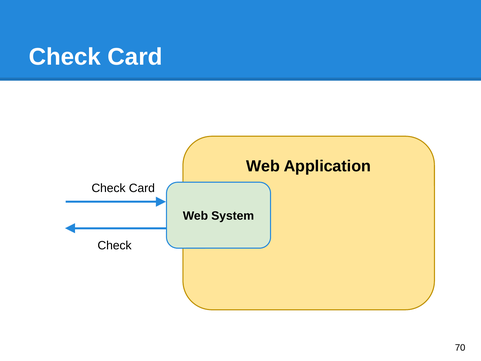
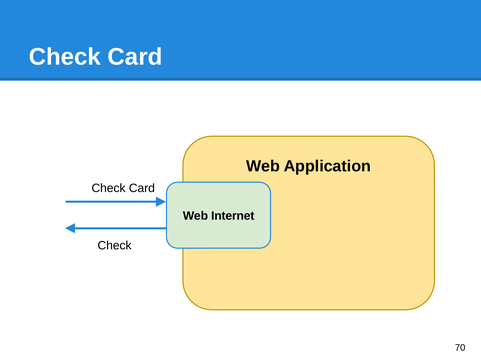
System: System -> Internet (233, 216)
